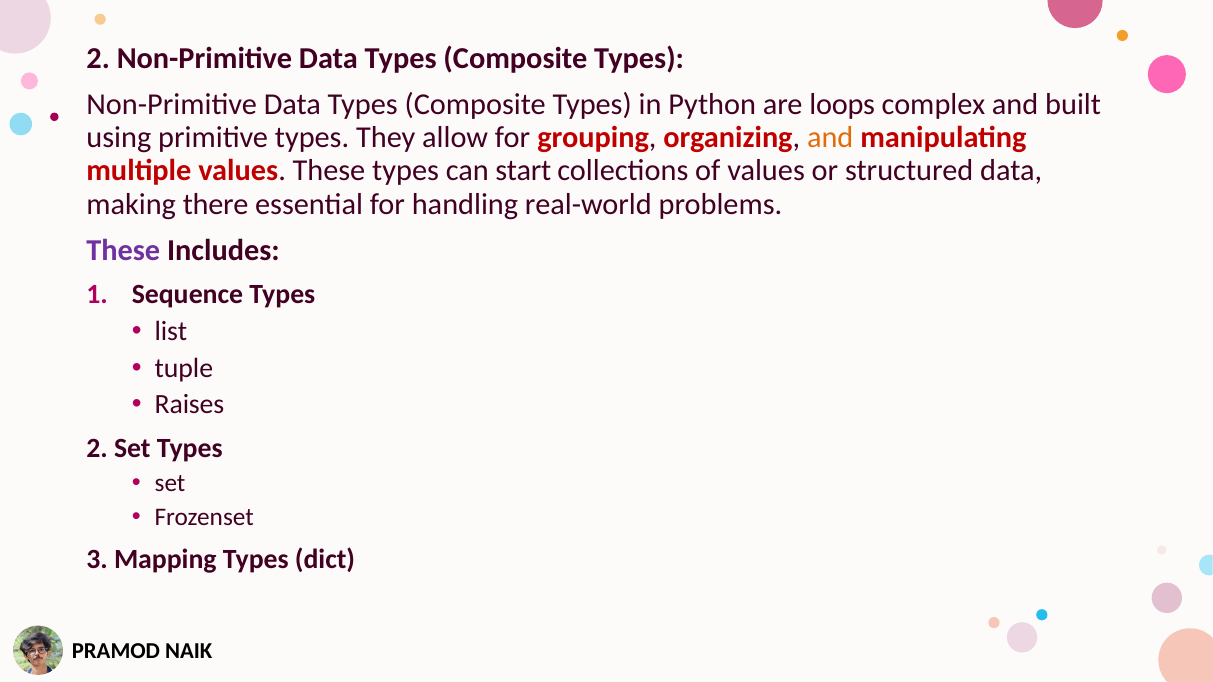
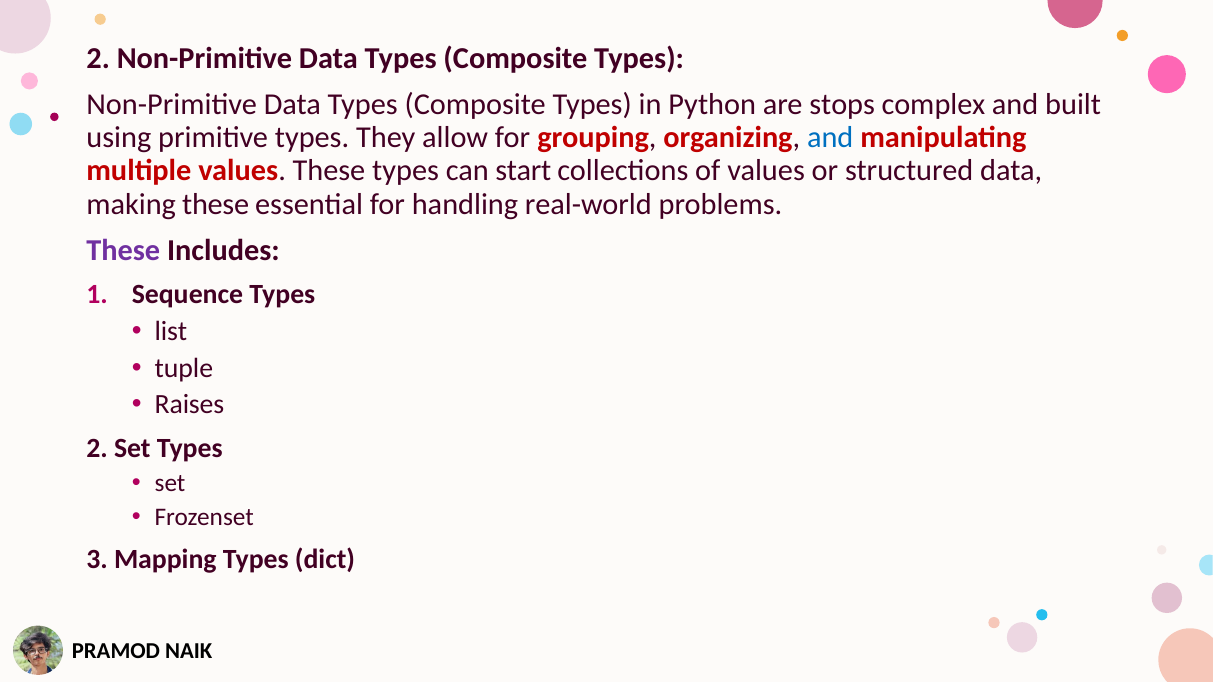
loops: loops -> stops (842, 104)
and colour: orange -> blue (830, 138)
making there: there -> these (216, 204)
